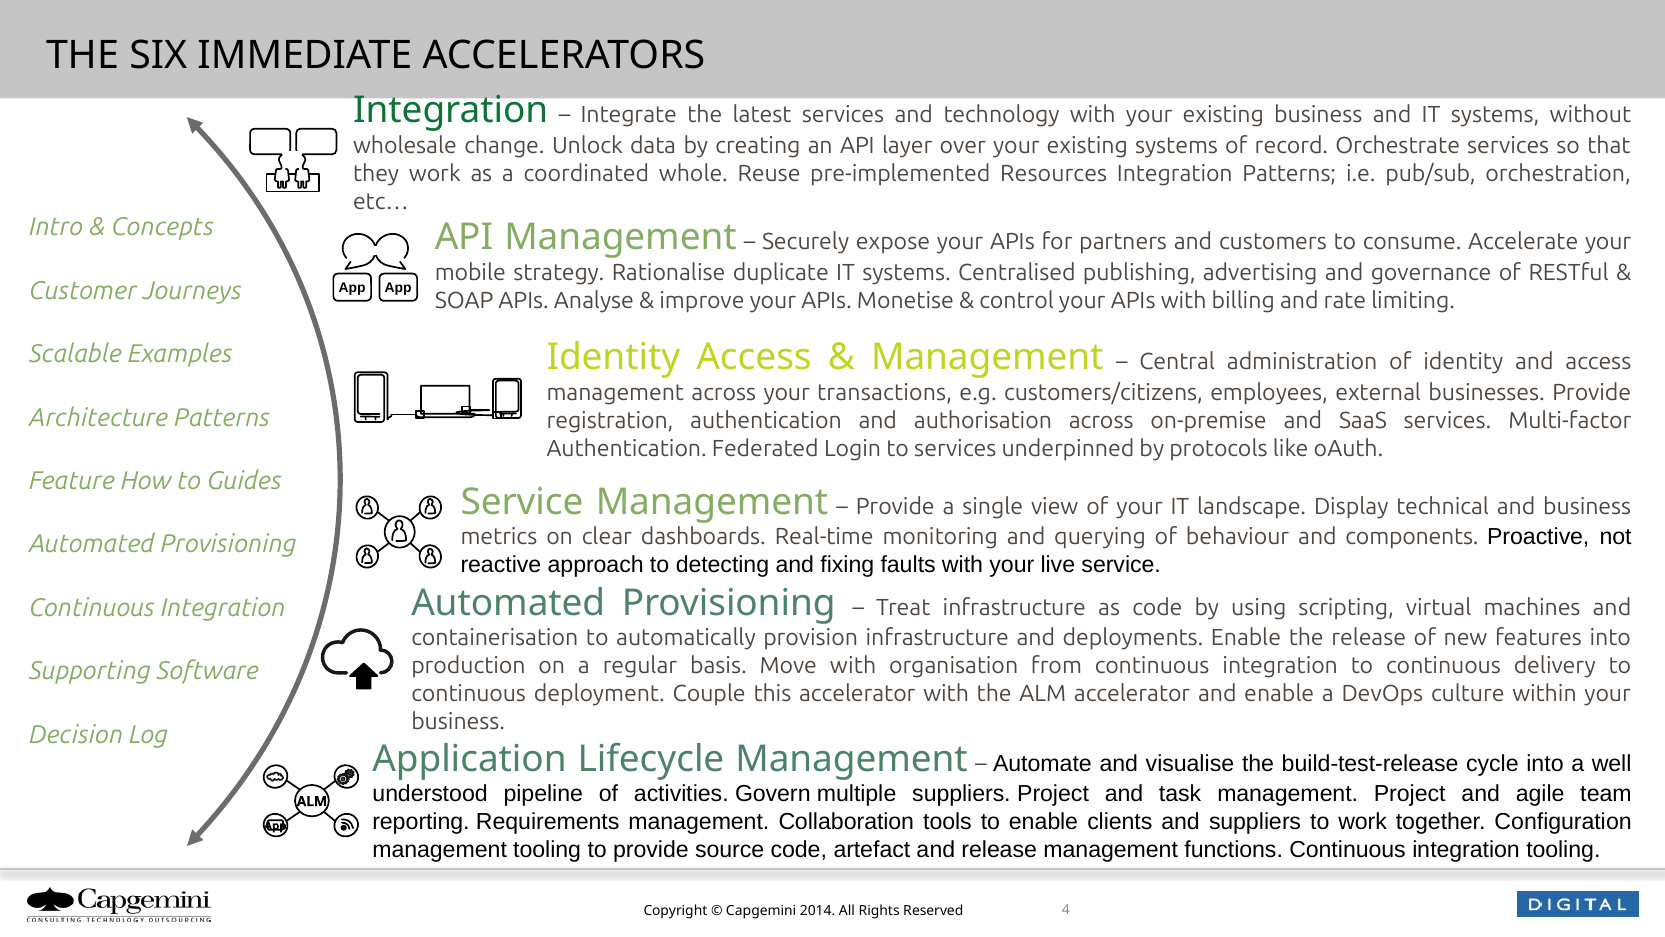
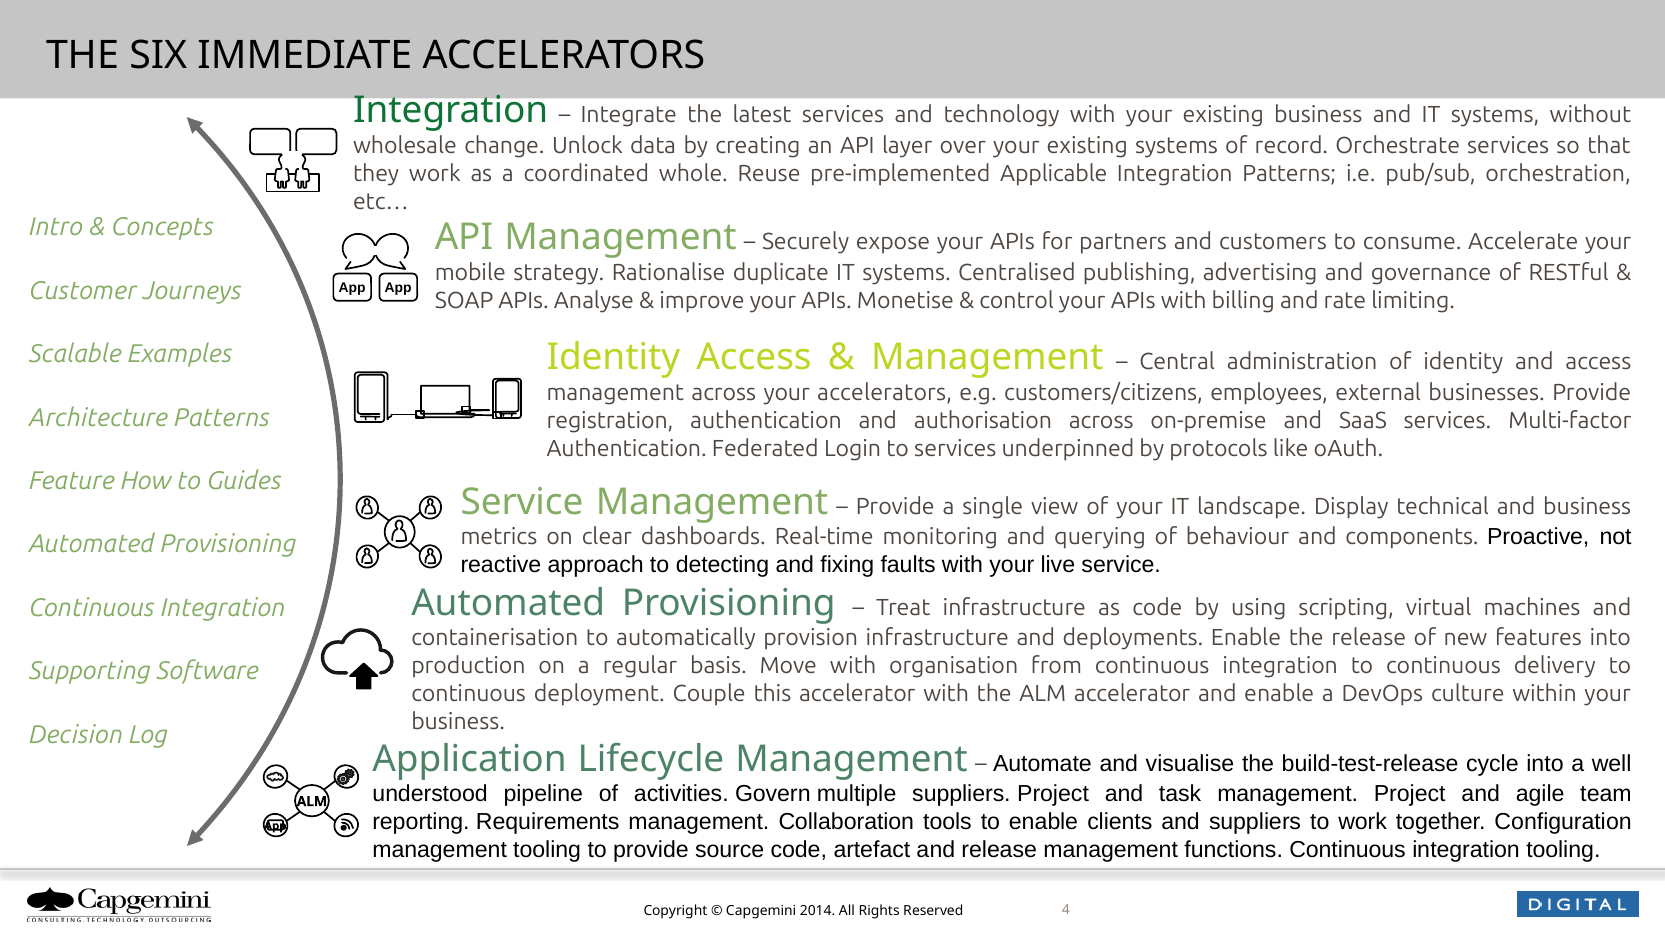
Resources: Resources -> Applicable (1054, 173)
your transactions: transactions -> accelerators (885, 393)
